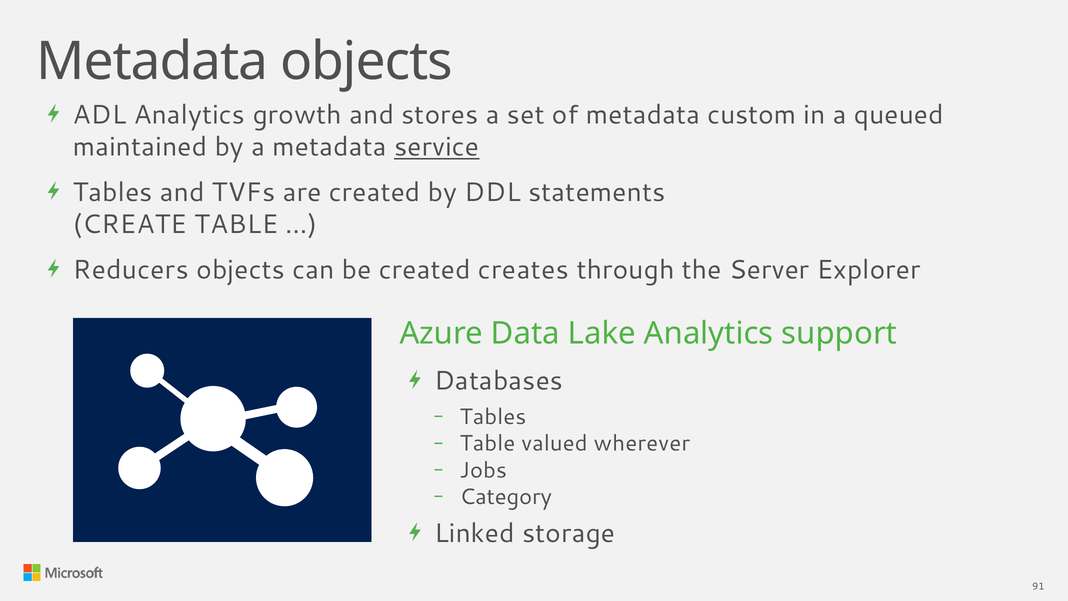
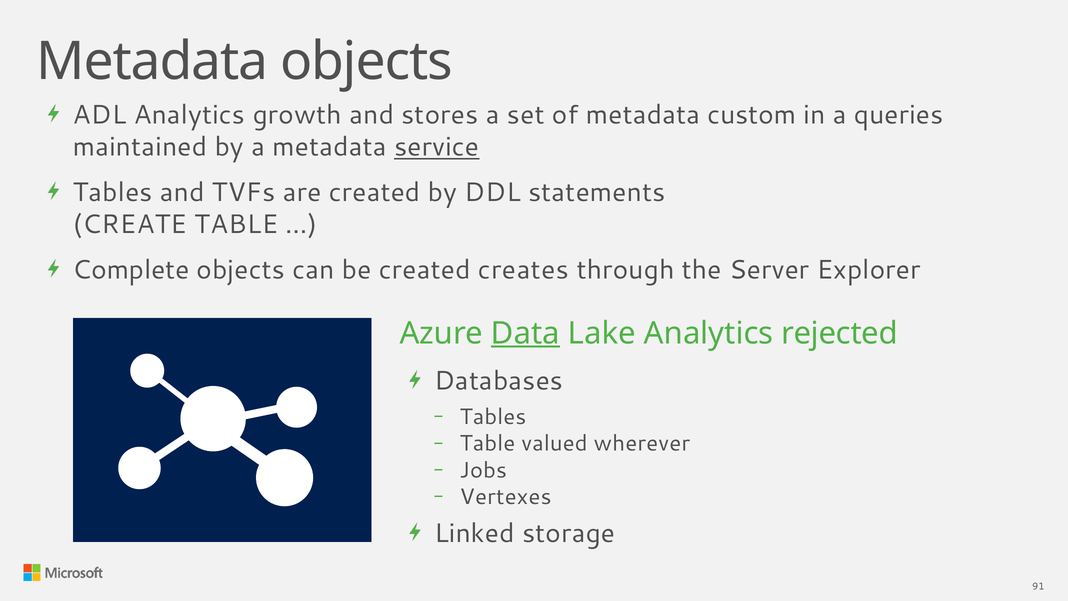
queued: queued -> queries (899, 115)
Reducers: Reducers -> Complete (131, 270)
Data underline: none -> present (525, 333)
support: support -> rejected (839, 333)
Category: Category -> Vertexes (506, 497)
